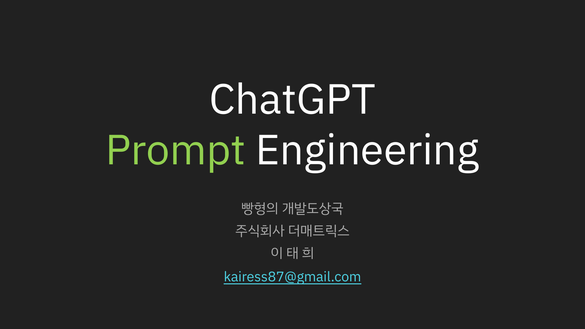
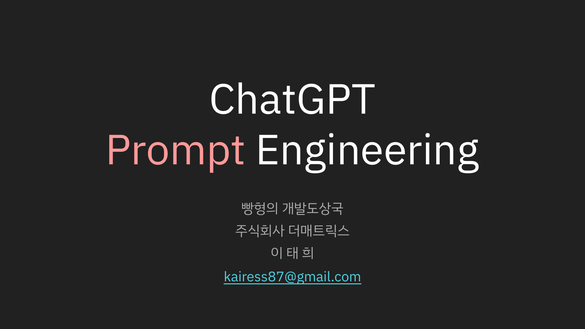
Prompt colour: light green -> pink (176, 151)
